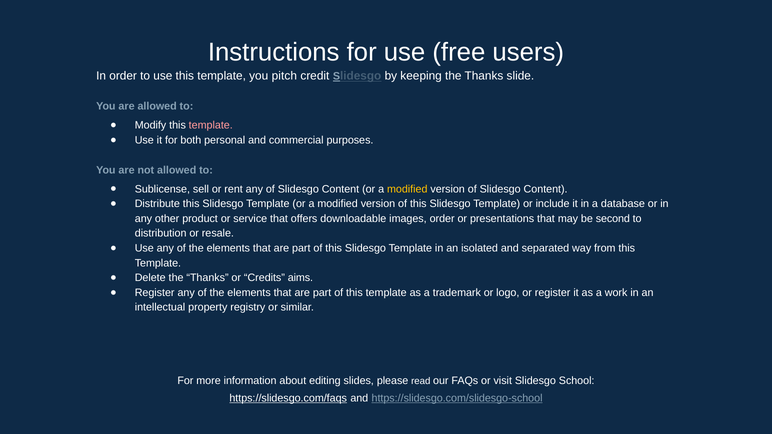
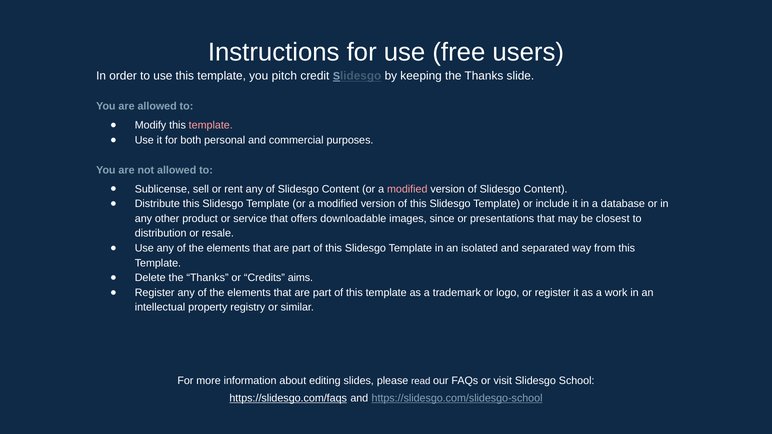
modified colour: yellow -> pink (407, 189)
images order: order -> since (442, 219)
second: second -> closest (613, 219)
